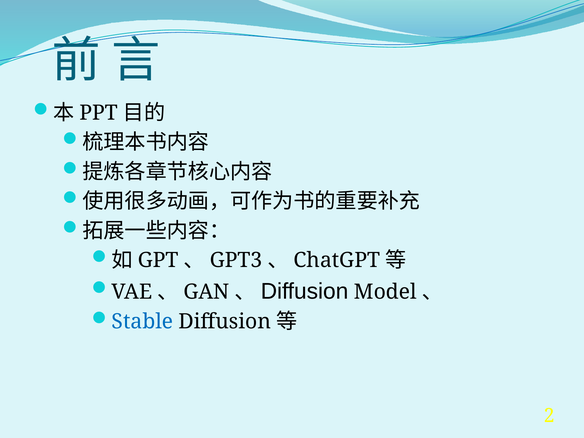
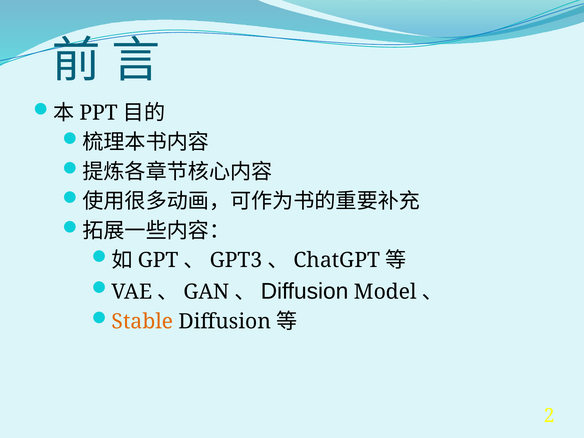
Stable colour: blue -> orange (142, 322)
